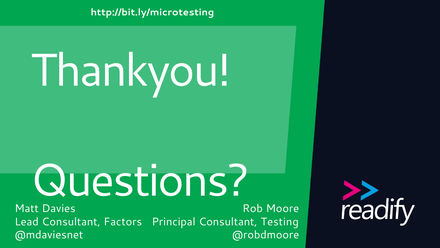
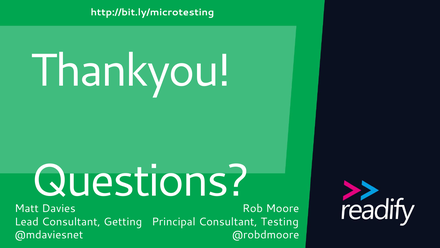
Factors: Factors -> Getting (123, 221)
